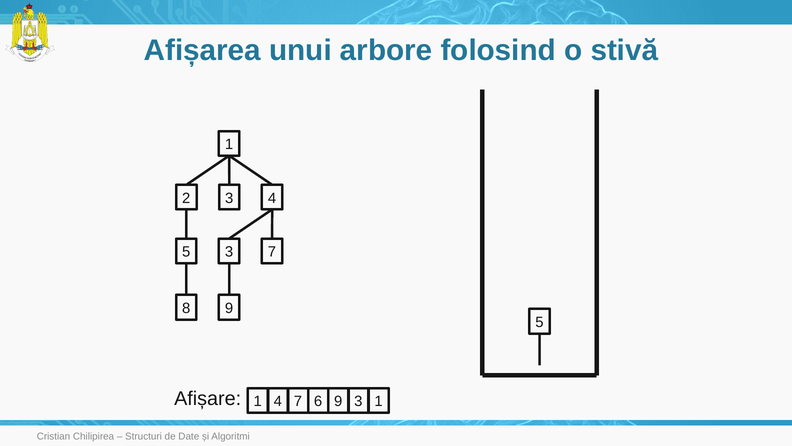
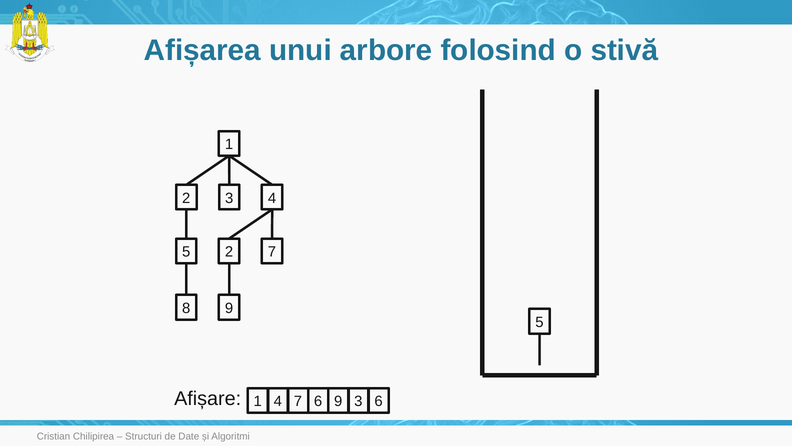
5 3: 3 -> 2 (229, 252)
1 1: 1 -> 6 (379, 401)
